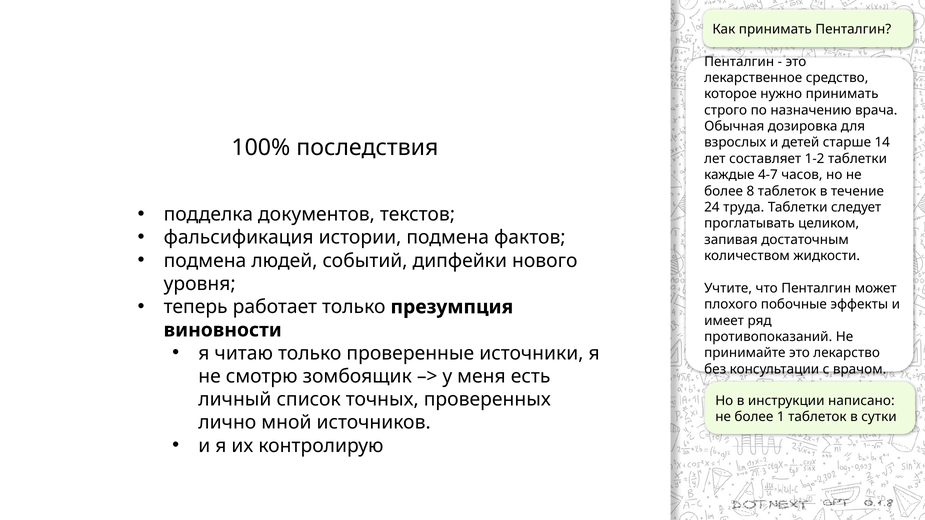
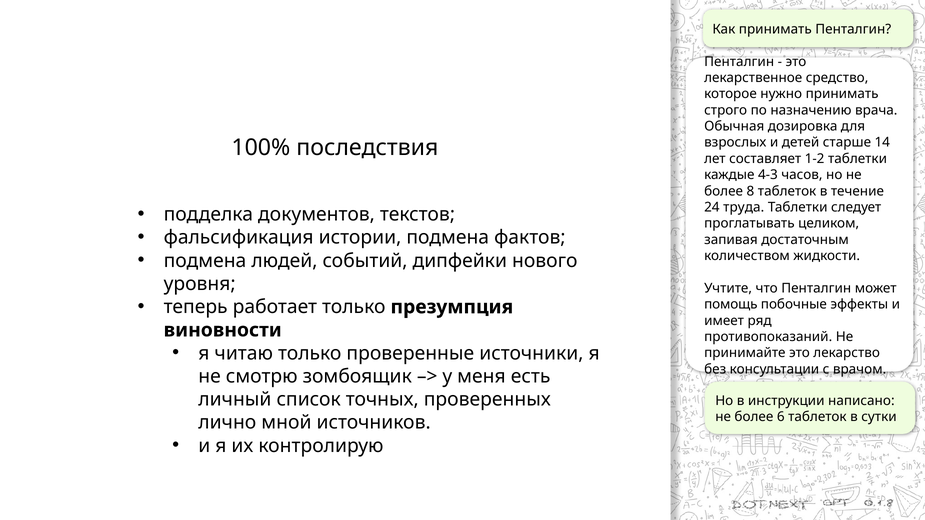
4-7: 4-7 -> 4-3 (768, 175)
плохого: плохого -> помощь (731, 305)
1: 1 -> 6 (781, 417)
